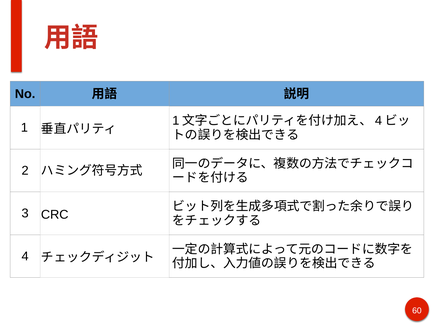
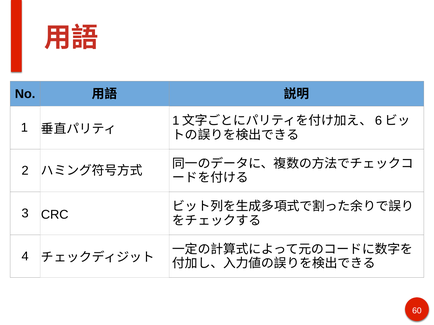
4: 4 -> 6 (379, 121)
